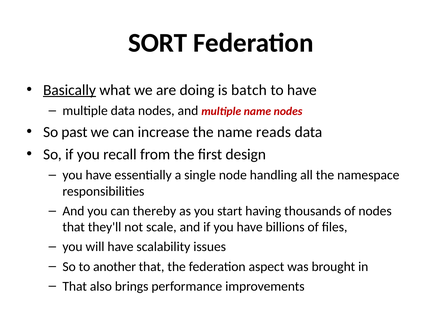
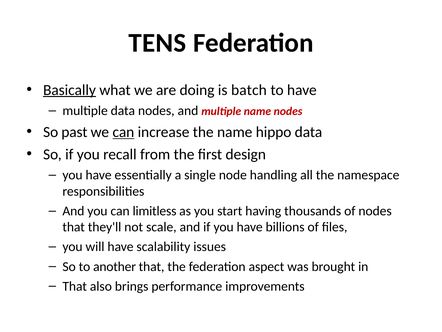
SORT: SORT -> TENS (157, 43)
can underline: none -> present (123, 132)
reads: reads -> hippo (274, 132)
thereby: thereby -> limitless (155, 211)
